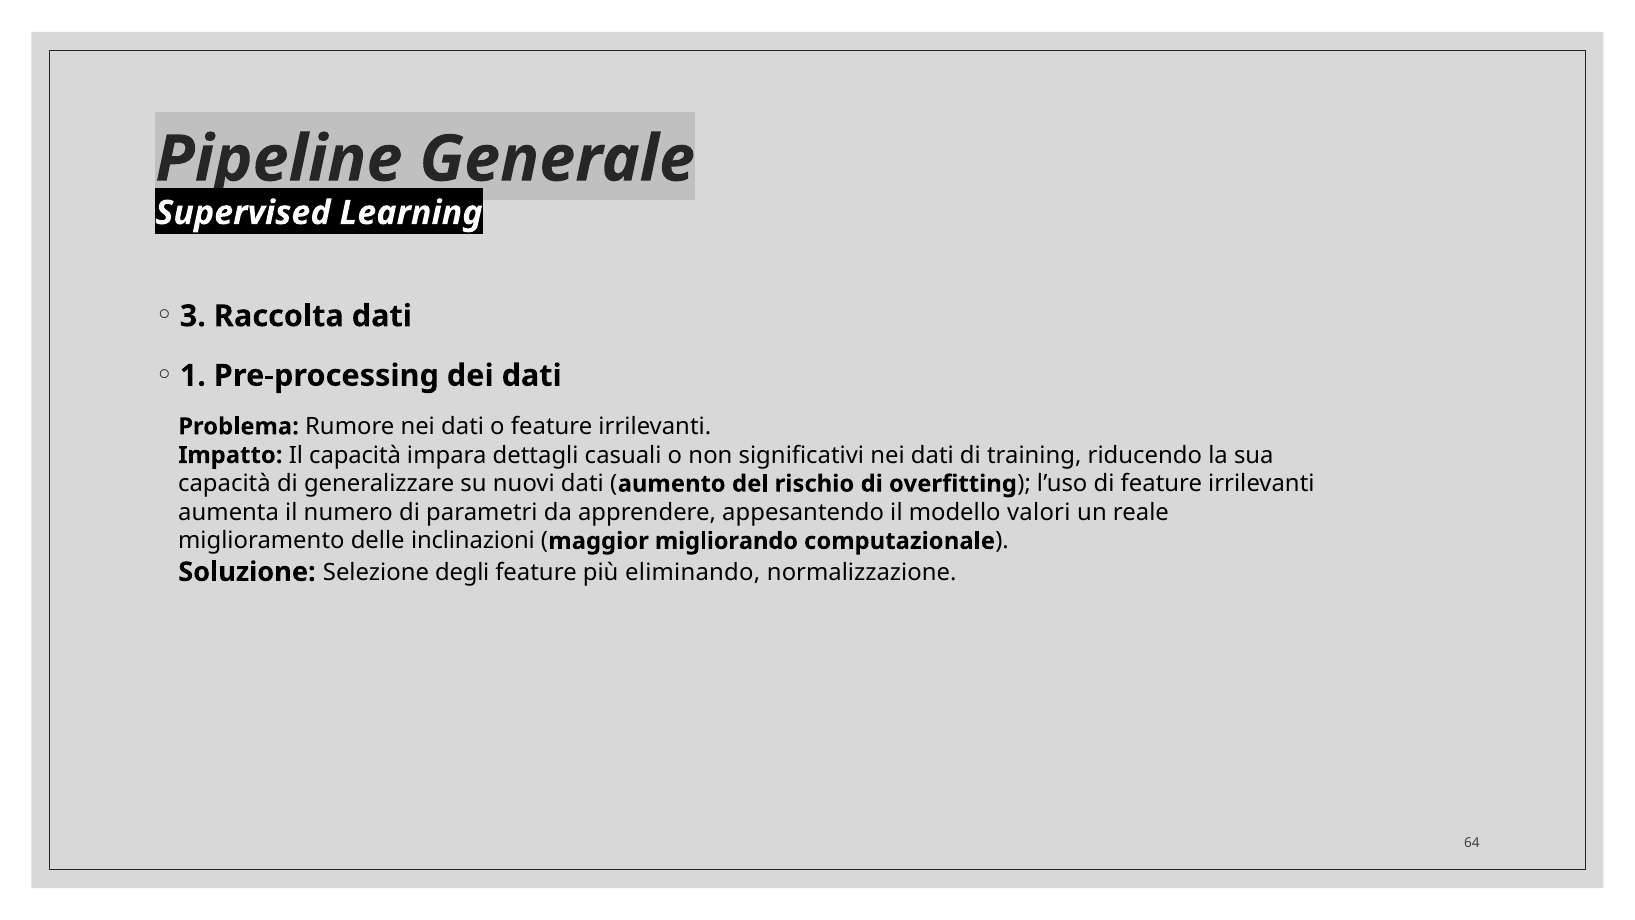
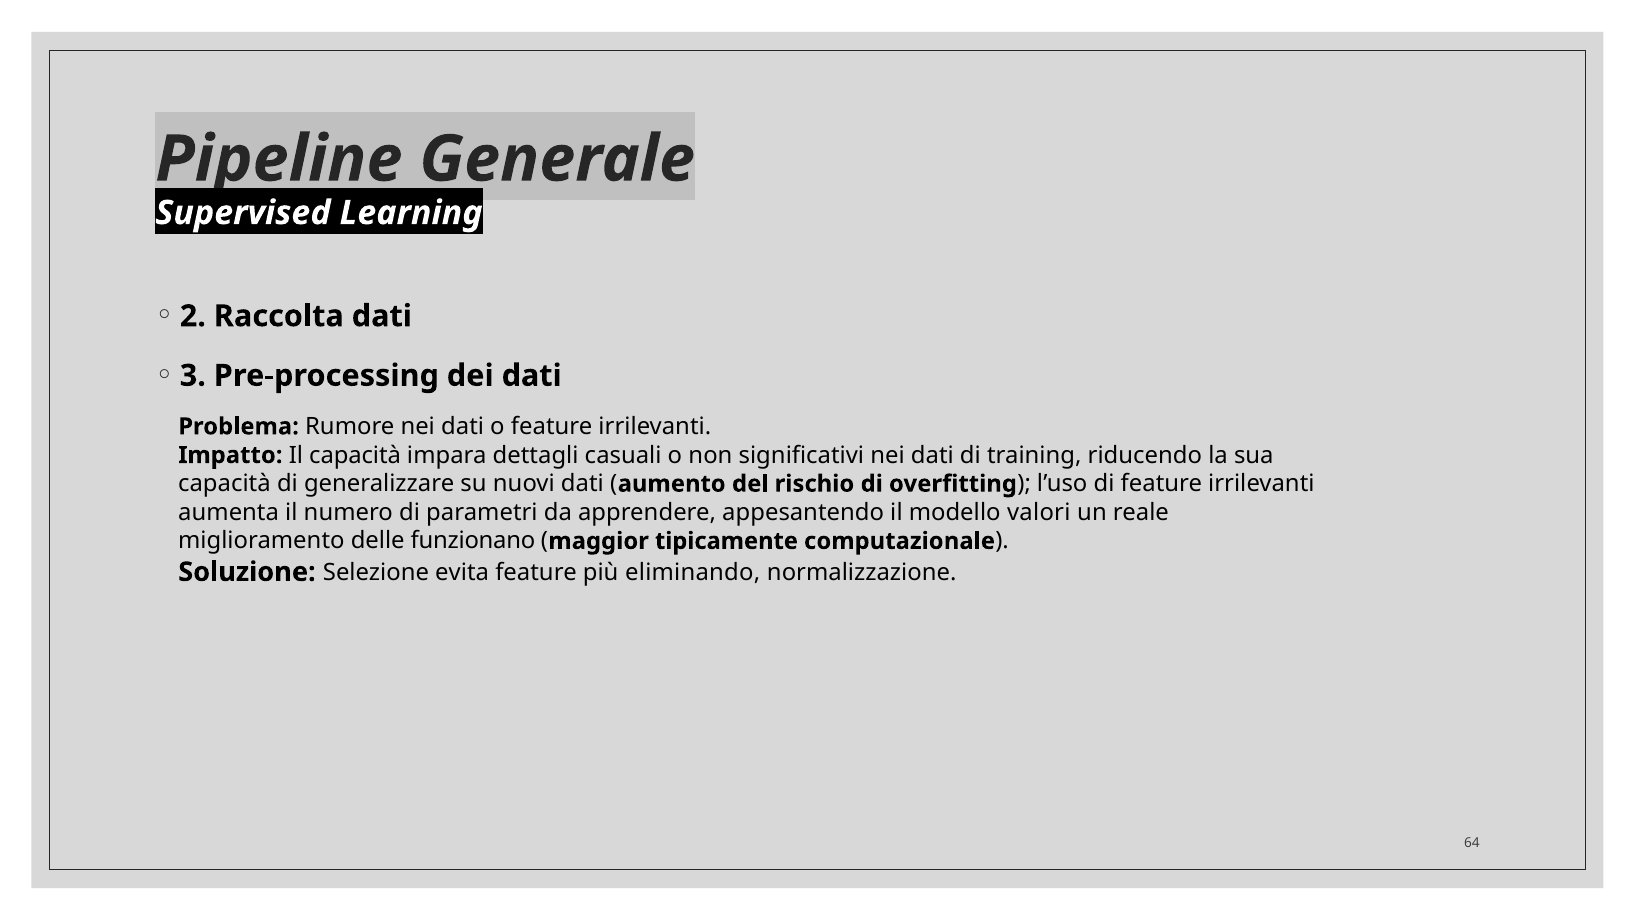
3: 3 -> 2 (193, 316)
1: 1 -> 3 (193, 376)
inclinazioni: inclinazioni -> funzionano (473, 541)
migliorando: migliorando -> tipicamente (726, 541)
degli: degli -> evita (462, 573)
